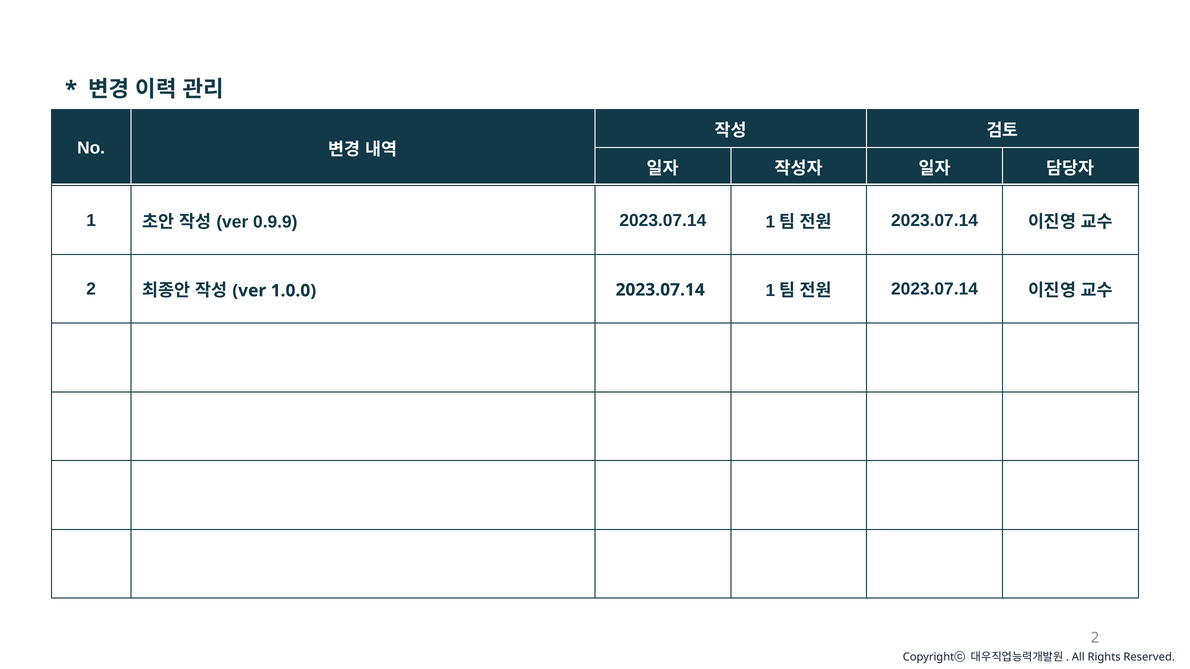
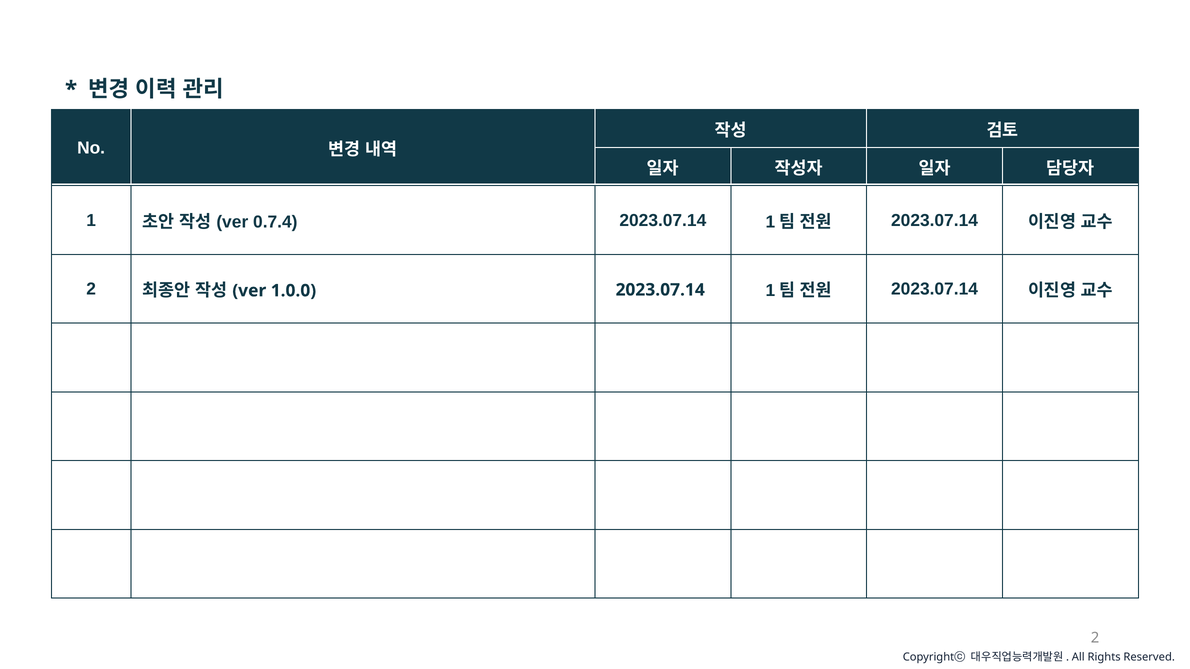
0.9.9: 0.9.9 -> 0.7.4 (275, 222)
